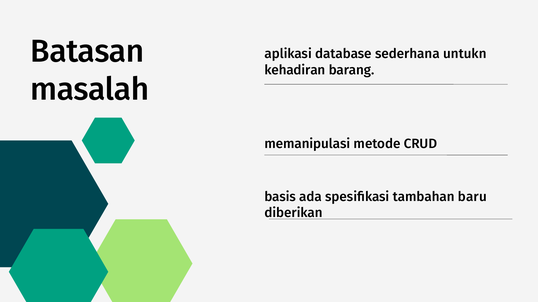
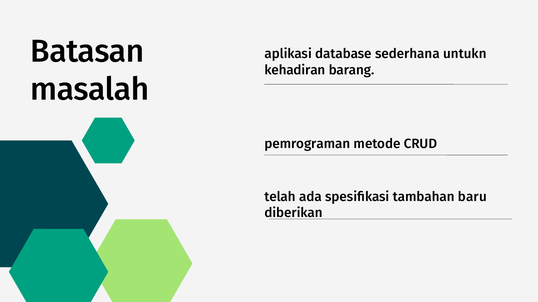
memanipulasi: memanipulasi -> pemrograman (307, 144)
basis: basis -> telah (280, 197)
